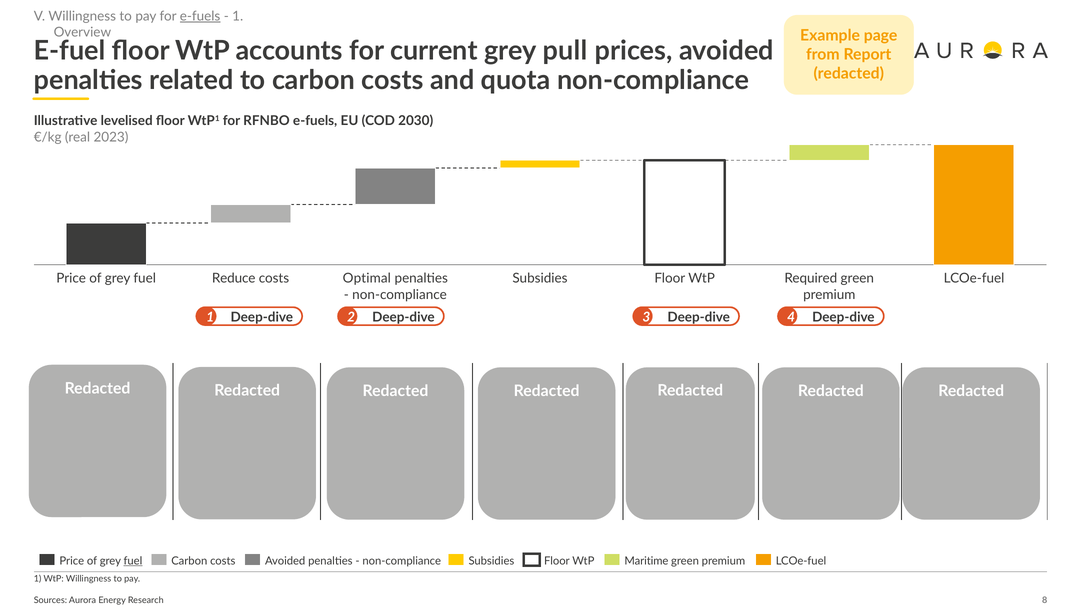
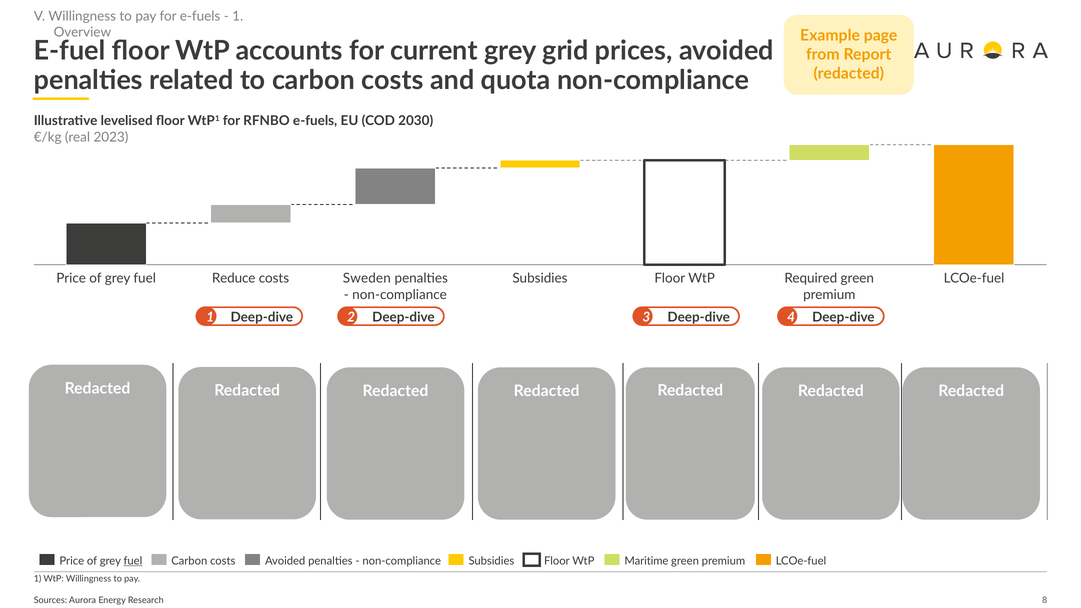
e-fuels underline: present -> none (200, 16)
pull: pull -> grid (565, 51)
Optimal: Optimal -> Sweden (367, 278)
